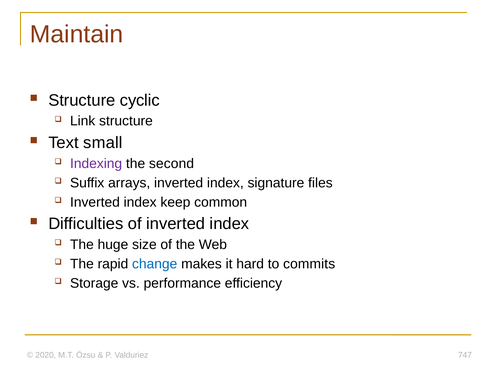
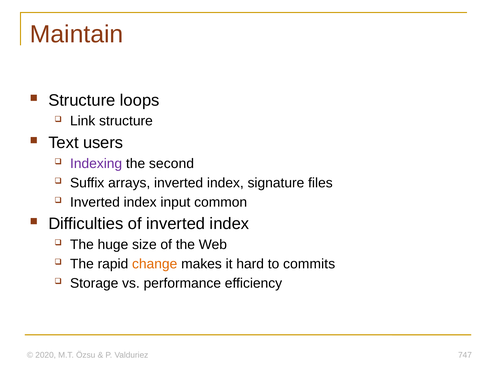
cyclic: cyclic -> loops (140, 100)
small: small -> users (103, 143)
keep: keep -> input (175, 202)
change colour: blue -> orange (155, 264)
